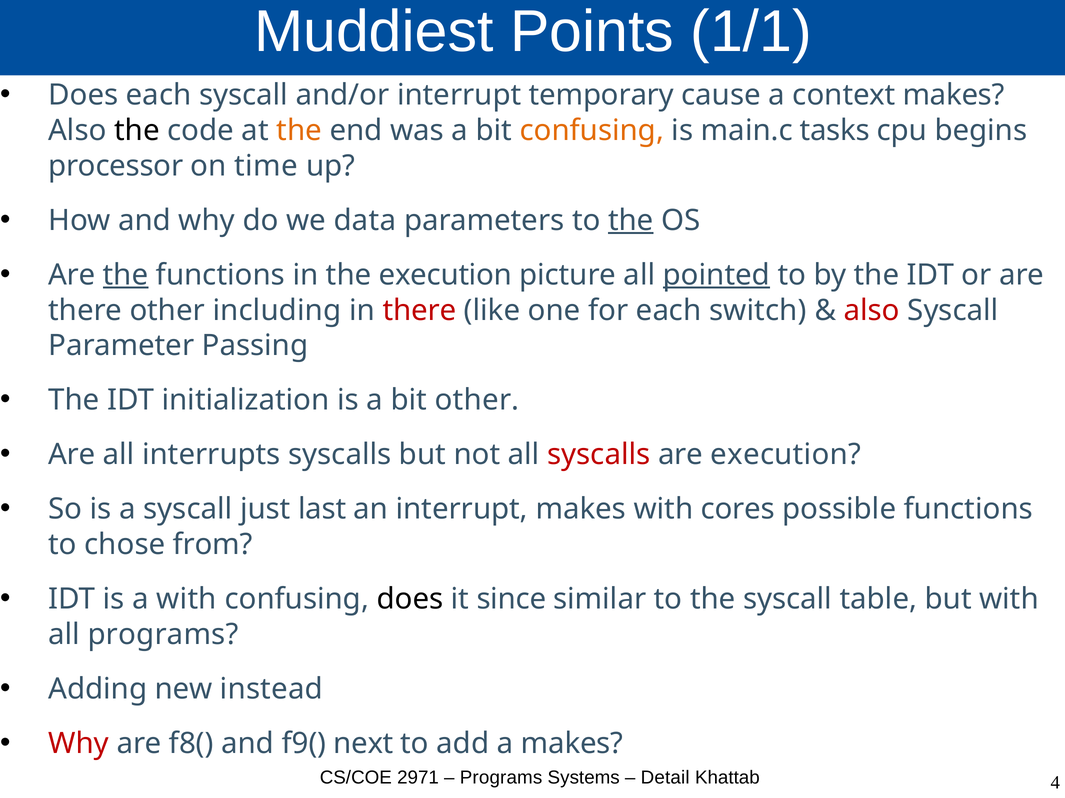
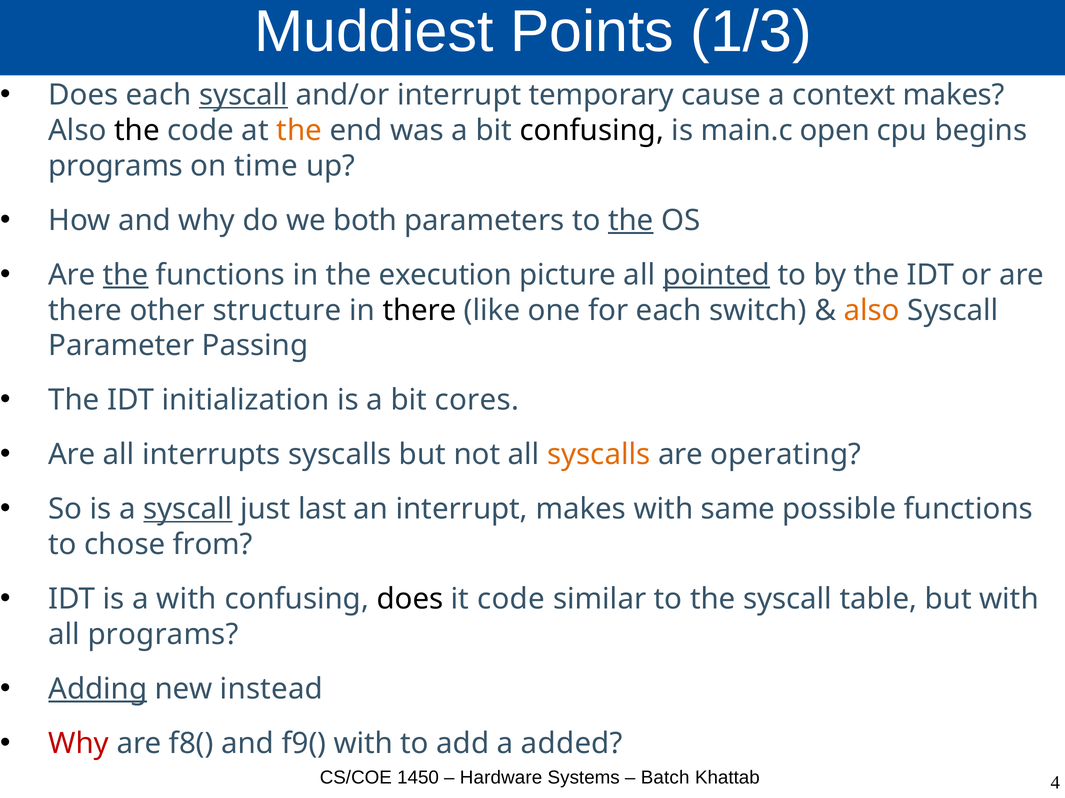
1/1: 1/1 -> 1/3 (751, 32)
syscall underline: none -> present (244, 95)
confusing colour: orange -> black (592, 131)
tasks: tasks -> open (835, 131)
processor: processor -> programs (116, 166)
data: data -> both (365, 221)
including: including -> structure (277, 311)
there colour: red -> black (420, 311)
also colour: red -> orange (872, 311)
bit other: other -> cores (477, 400)
syscalls colour: red -> orange (599, 455)
are execution: execution -> operating (786, 455)
syscall underline: none -> present (188, 510)
cores: cores -> same (738, 510)
it since: since -> code (511, 600)
Adding underline: none -> present (98, 689)
f9( next: next -> with (363, 744)
a makes: makes -> added (572, 744)
2971: 2971 -> 1450 (418, 778)
Programs: Programs -> Hardware (501, 778)
Detail: Detail -> Batch (665, 778)
